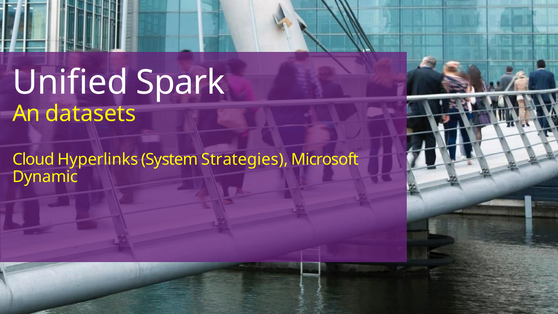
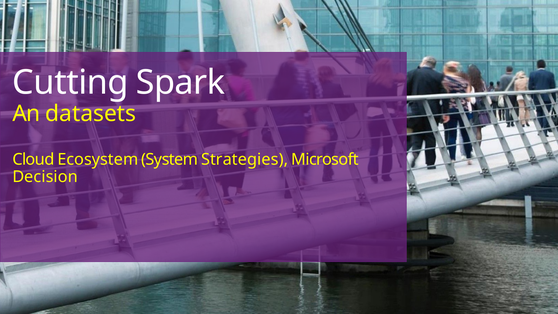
Unified: Unified -> Cutting (70, 83)
Hyperlinks: Hyperlinks -> Ecosystem (98, 159)
Dynamic: Dynamic -> Decision (45, 177)
